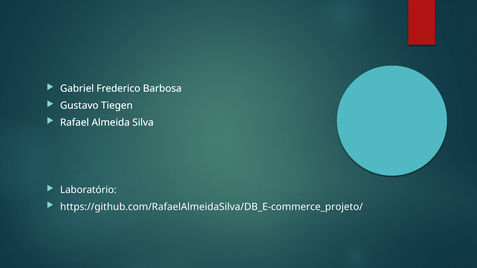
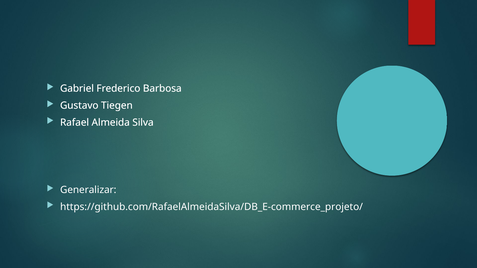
Laboratório: Laboratório -> Generalizar (88, 190)
